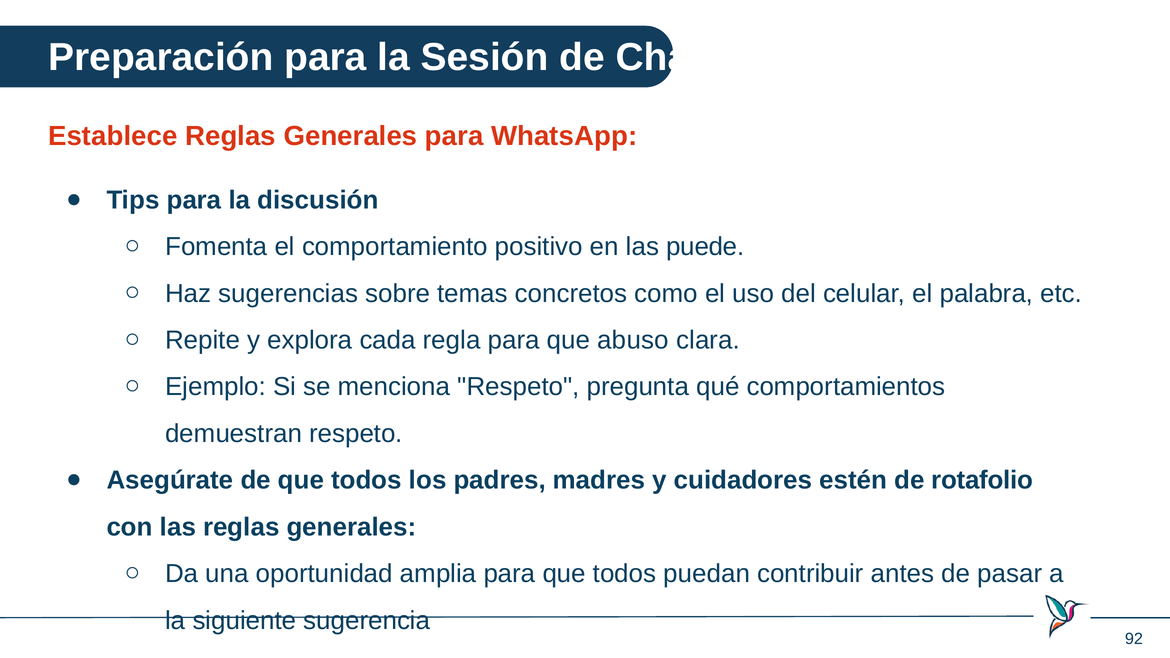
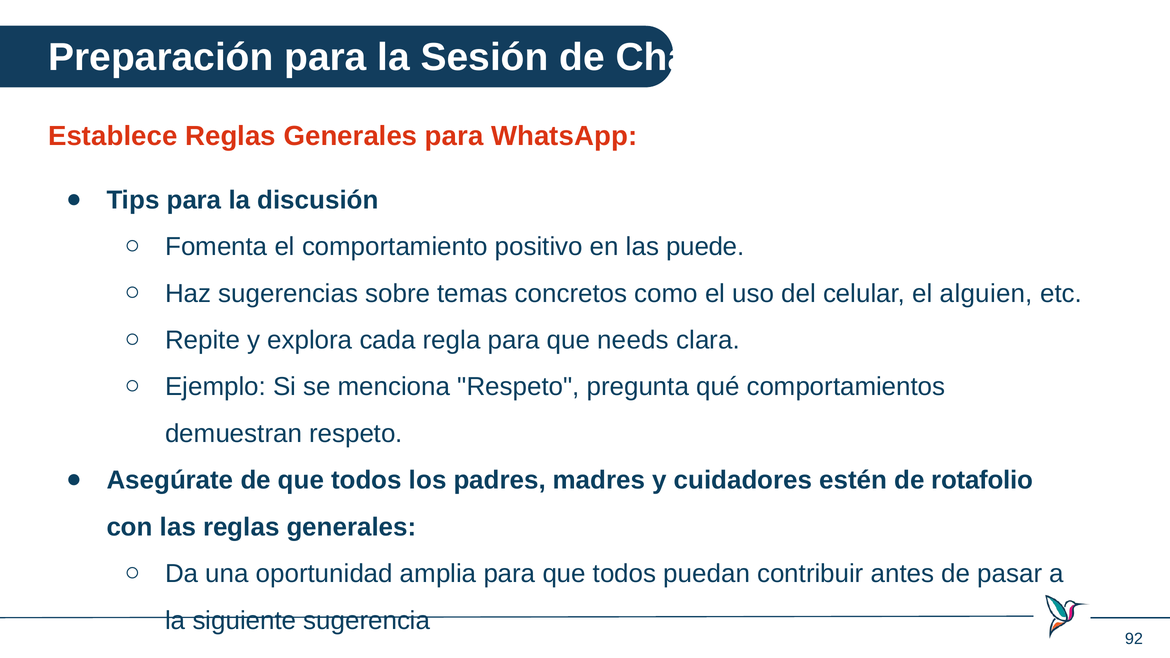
palabra: palabra -> alguien (986, 294)
abuso: abuso -> needs (633, 340)
